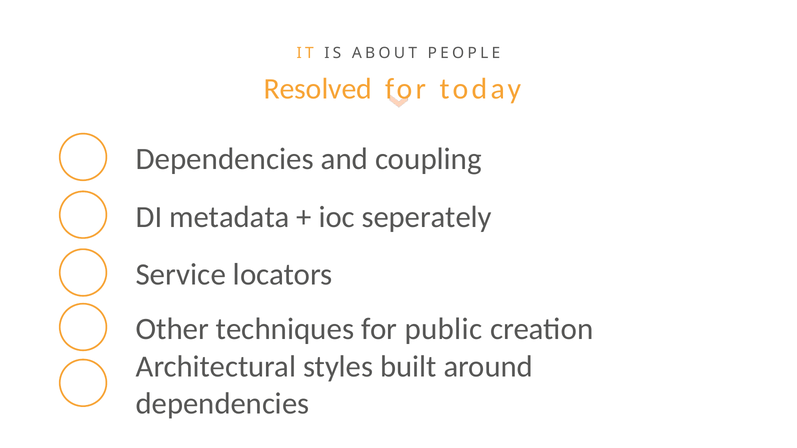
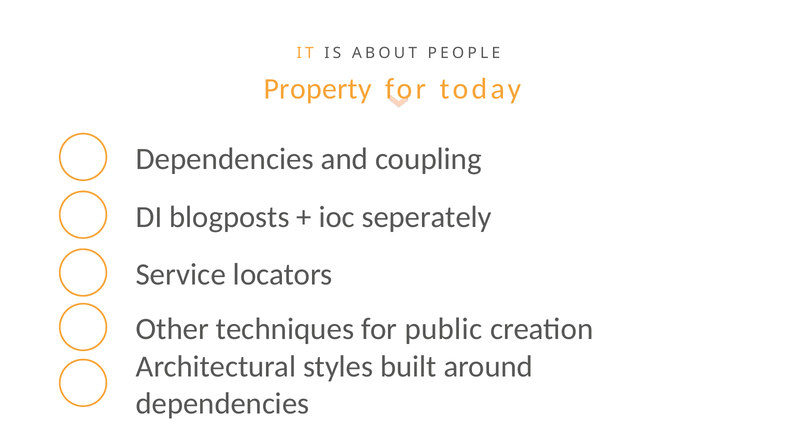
Resolved: Resolved -> Property (318, 89)
metadata: metadata -> blogposts (229, 217)
